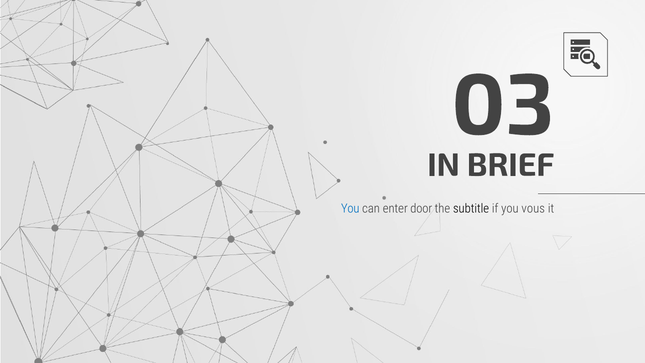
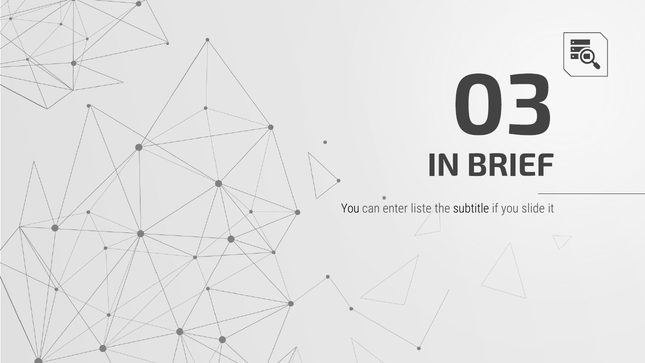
You colour: blue -> black (350, 208)
door: door -> liste (421, 208)
vous: vous -> slide (533, 208)
